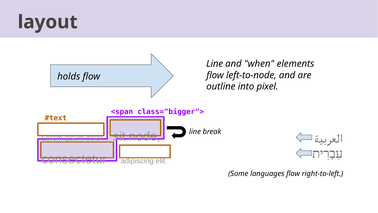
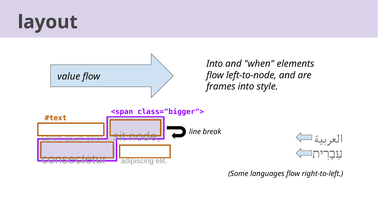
Line: Line -> Into (215, 64)
holds: holds -> value (69, 76)
outline: outline -> frames (221, 86)
pixel: pixel -> style (267, 86)
